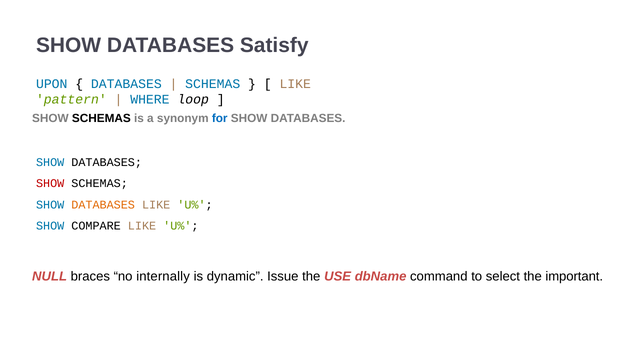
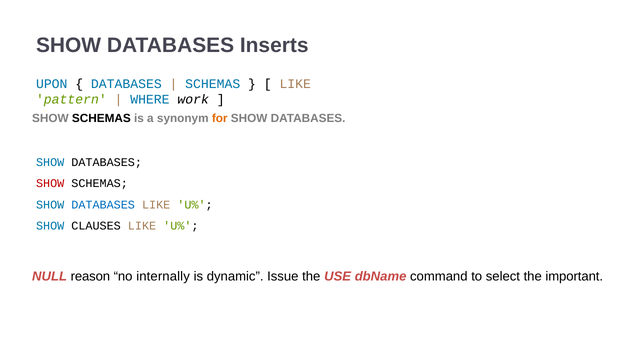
Satisfy: Satisfy -> Inserts (274, 45)
loop: loop -> work (193, 99)
for colour: blue -> orange (220, 119)
DATABASES colour: orange -> blue (103, 205)
COMPARE: COMPARE -> CLAUSES (96, 226)
braces: braces -> reason (90, 276)
